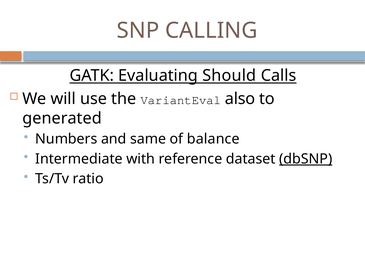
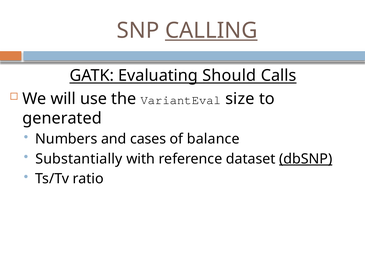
CALLING underline: none -> present (211, 30)
also: also -> size (240, 99)
same: same -> cases (148, 139)
Intermediate: Intermediate -> Substantially (79, 159)
